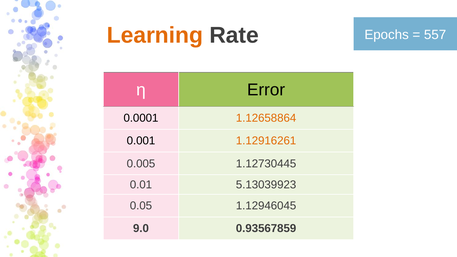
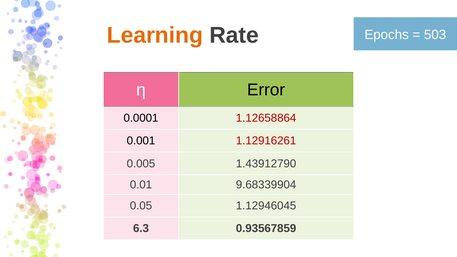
557: 557 -> 503 (435, 35)
1.12658864 colour: orange -> red (266, 118)
1.12916261 colour: orange -> red (266, 141)
1.12730445: 1.12730445 -> 1.43912790 (266, 164)
5.13039923: 5.13039923 -> 9.68339904 (266, 185)
9.0: 9.0 -> 6.3 (141, 229)
